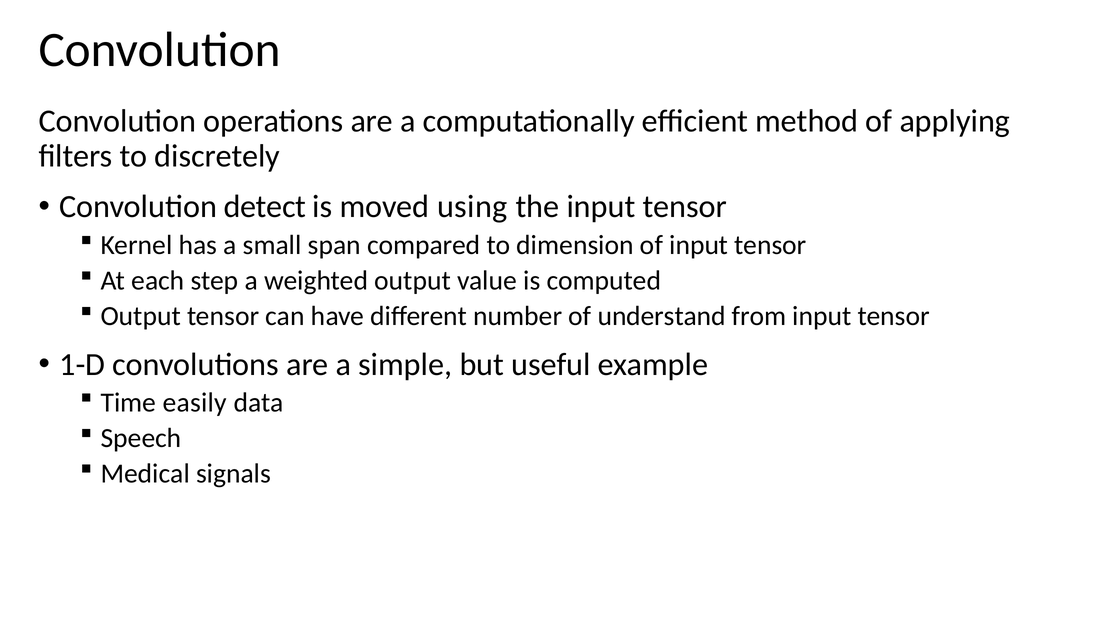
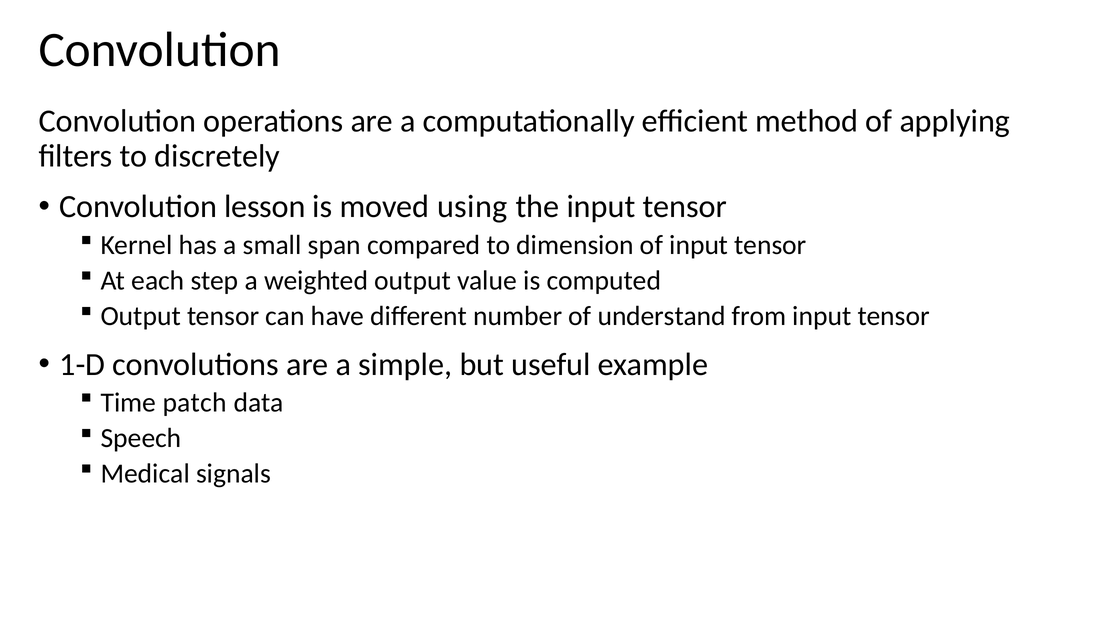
detect: detect -> lesson (265, 207)
easily: easily -> patch (195, 402)
